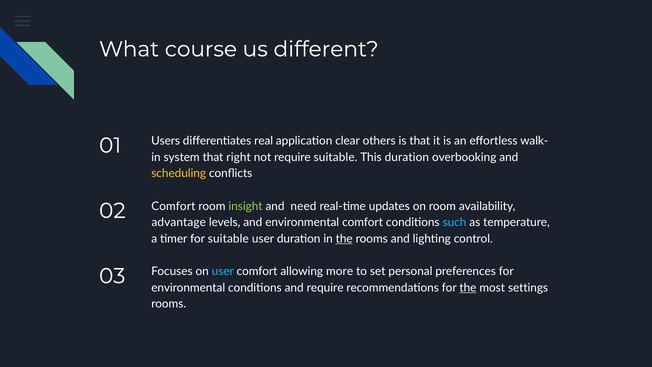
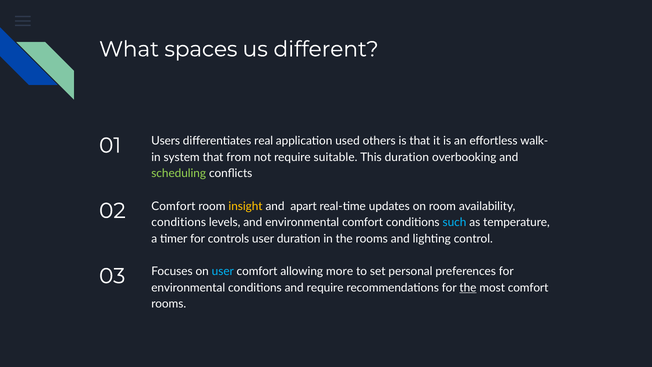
course: course -> spaces (201, 49)
clear: clear -> used (348, 141)
right: right -> from (239, 157)
scheduling colour: yellow -> light green (179, 173)
insight colour: light green -> yellow (246, 206)
need: need -> apart (304, 206)
advantage: advantage -> conditions (179, 222)
for suitable: suitable -> controls (228, 239)
the underline: present -> none (344, 239)
most settings: settings -> comfort (528, 288)
